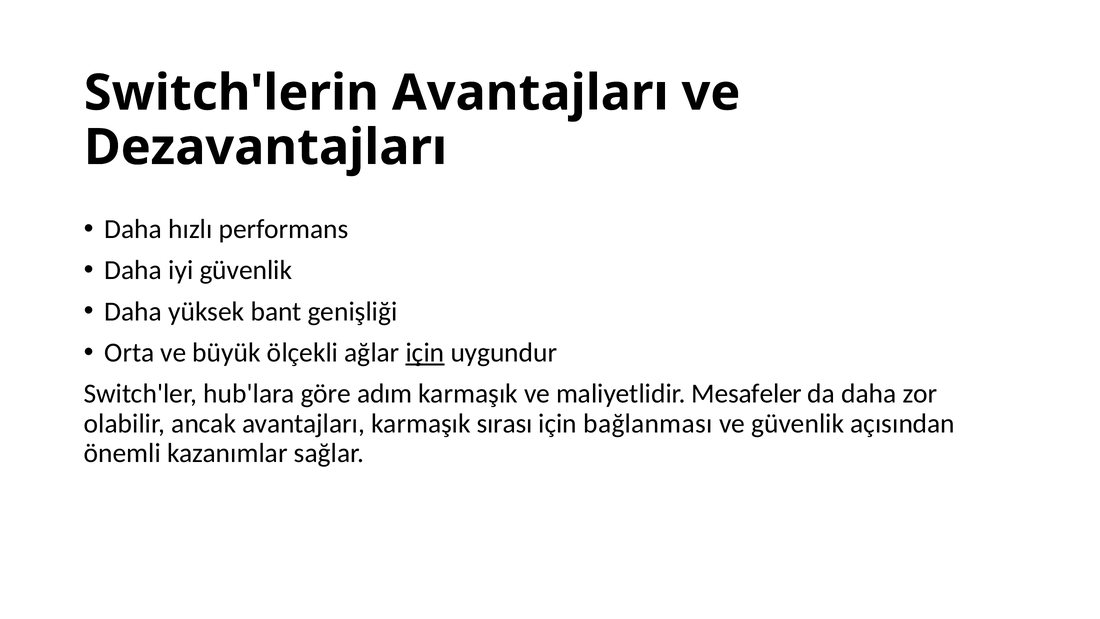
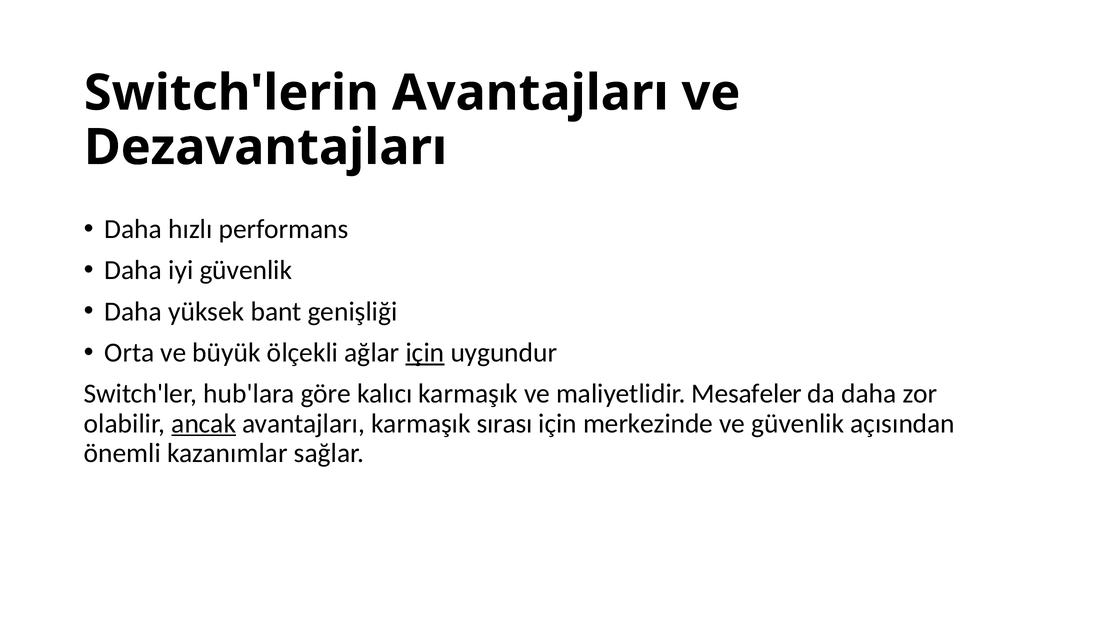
adım: adım -> kalıcı (385, 394)
ancak underline: none -> present (204, 423)
bağlanması: bağlanması -> merkezinde (648, 423)
